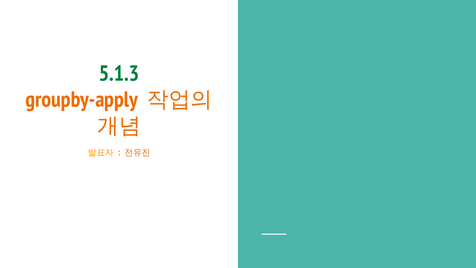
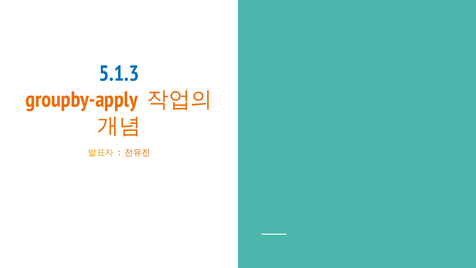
5.1.3 colour: green -> blue (119, 73)
